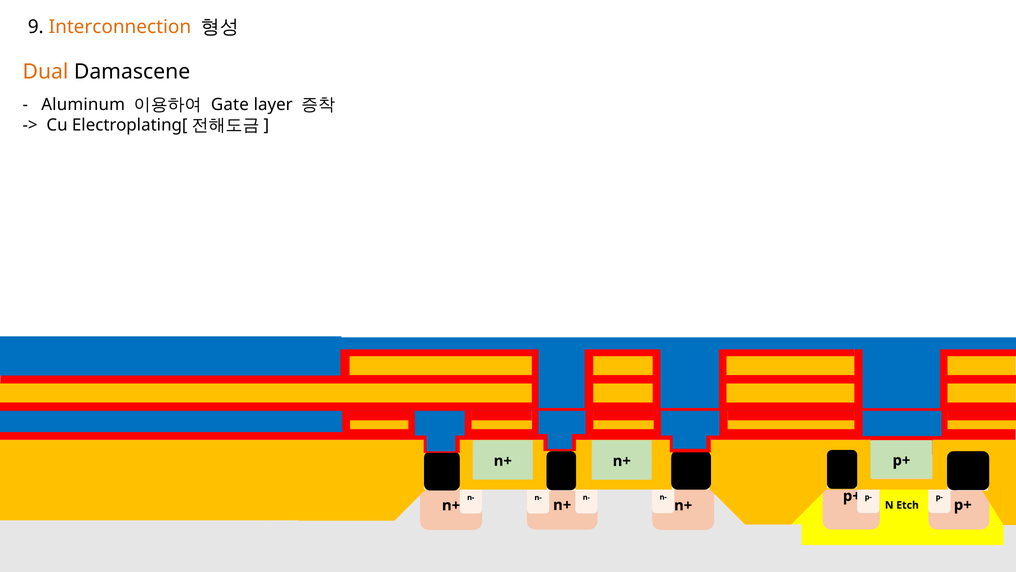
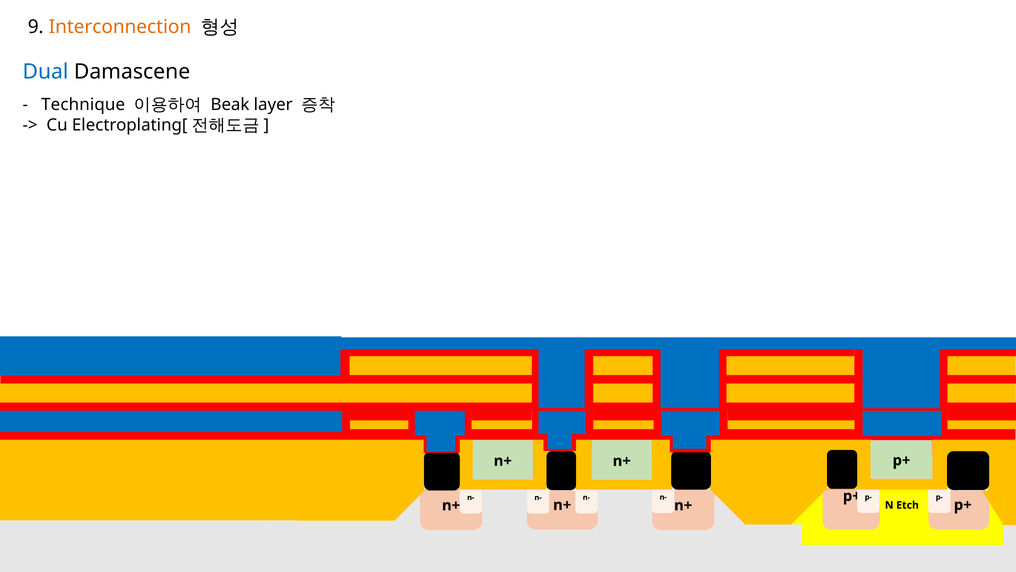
Dual colour: orange -> blue (46, 72)
Aluminum: Aluminum -> Technique (83, 105)
Gate: Gate -> Beak (230, 105)
